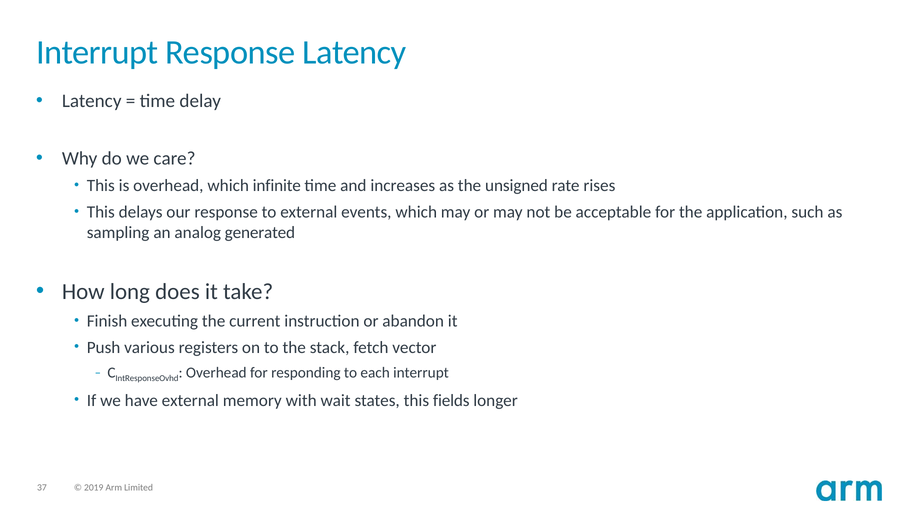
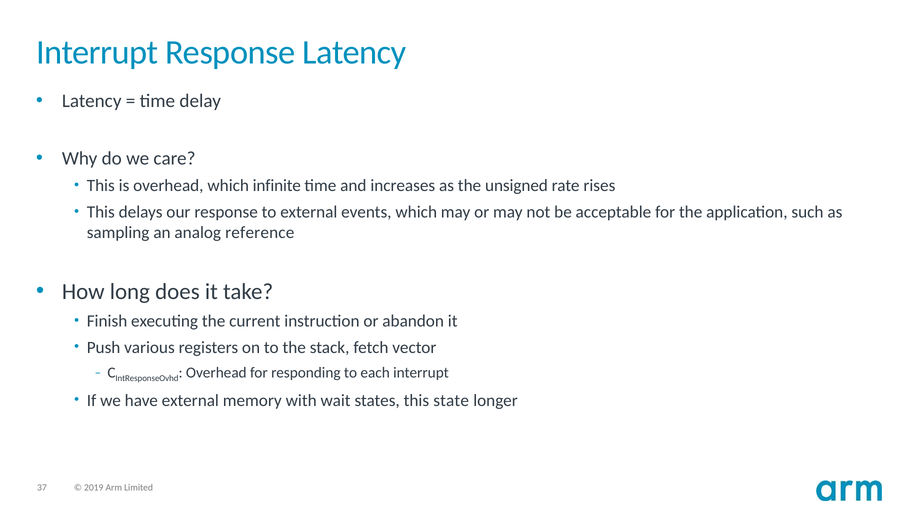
generated: generated -> reference (260, 233)
fields: fields -> state (451, 401)
